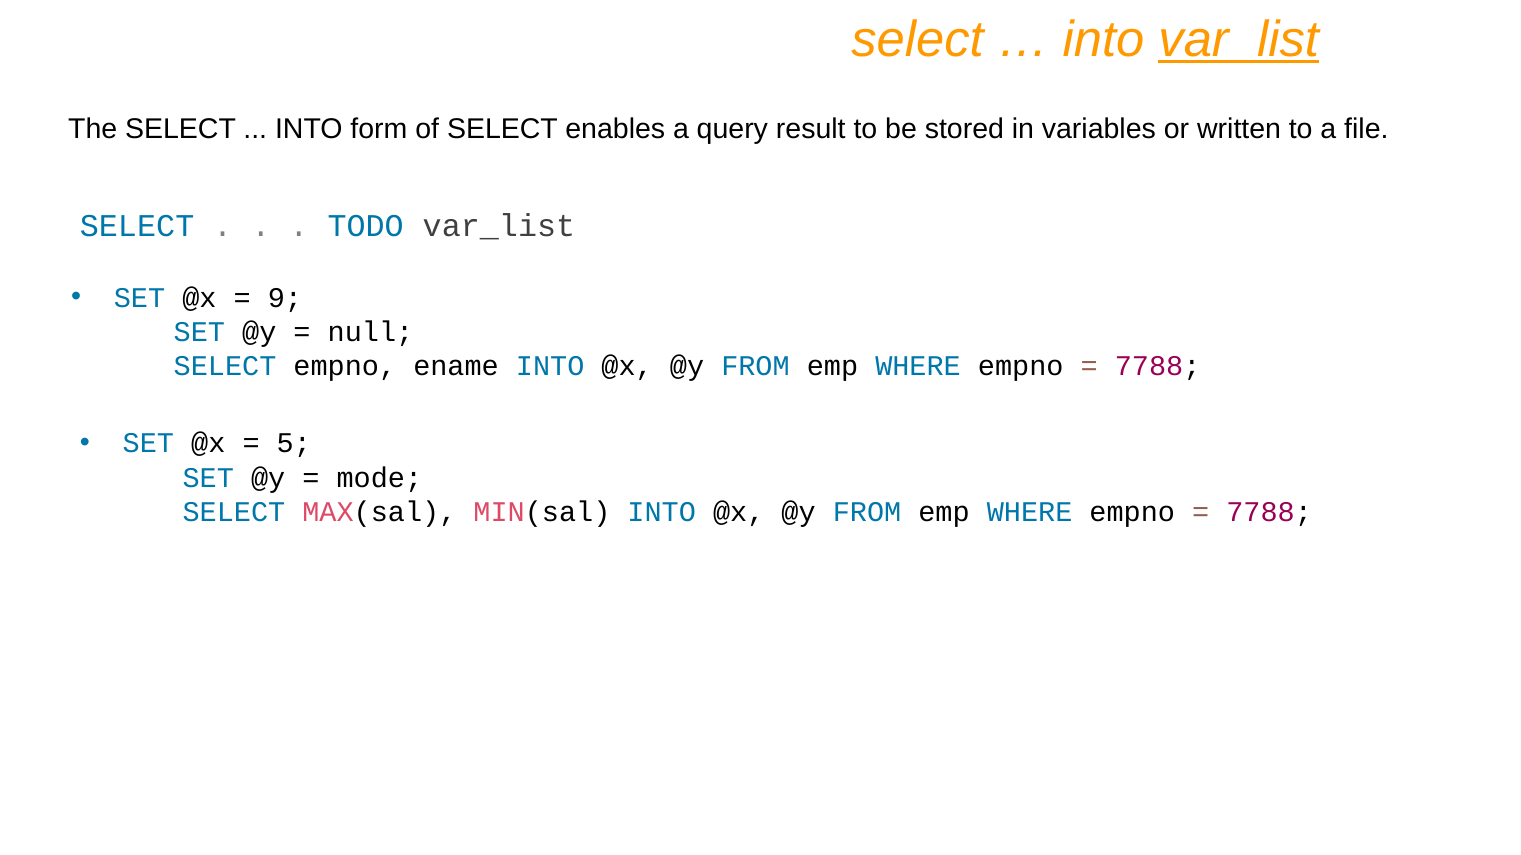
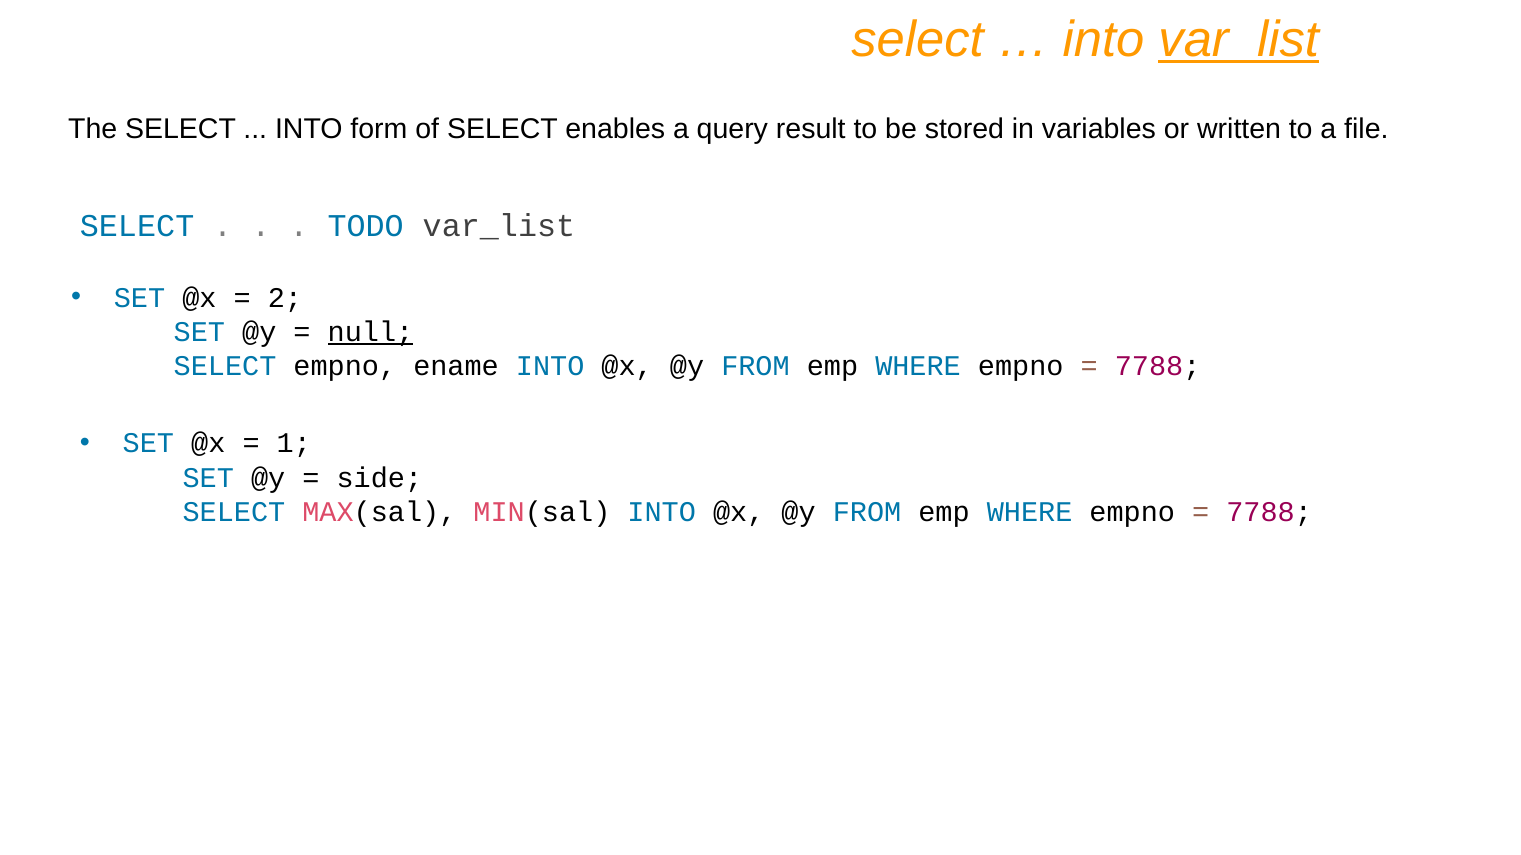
9: 9 -> 2 (285, 298)
null underline: none -> present (370, 332)
5: 5 -> 1 (294, 444)
mode: mode -> side (379, 478)
